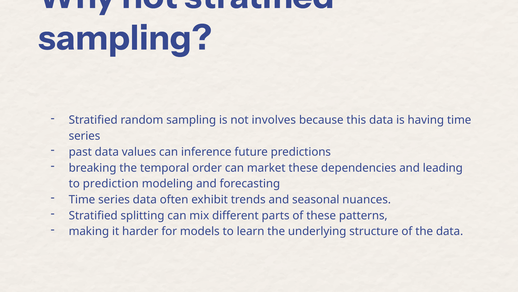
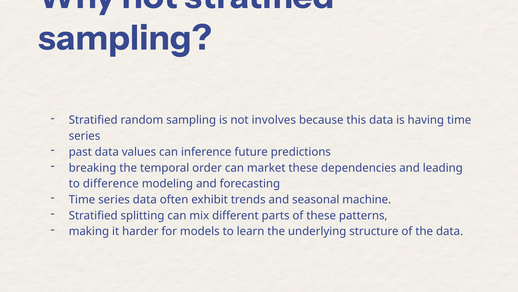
prediction: prediction -> difference (111, 183)
nuances: nuances -> machine (367, 199)
